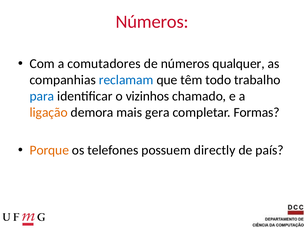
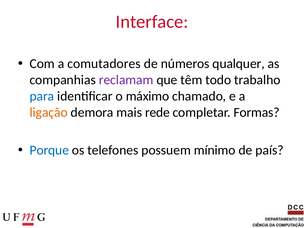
Números: Números -> Interface (152, 22)
reclamam colour: blue -> purple (126, 80)
vizinhos: vizinhos -> máximo (147, 96)
gera: gera -> rede (157, 112)
Porque colour: orange -> blue (49, 150)
directly: directly -> mínimo (215, 150)
